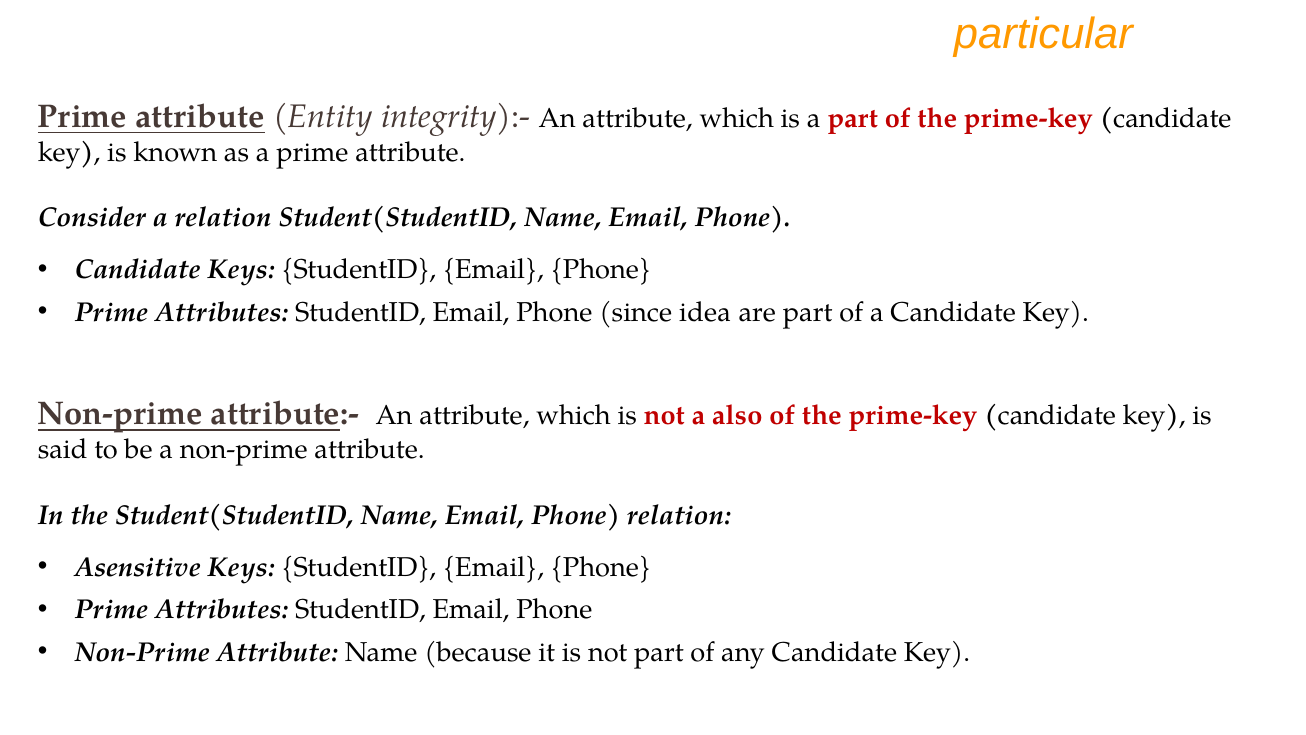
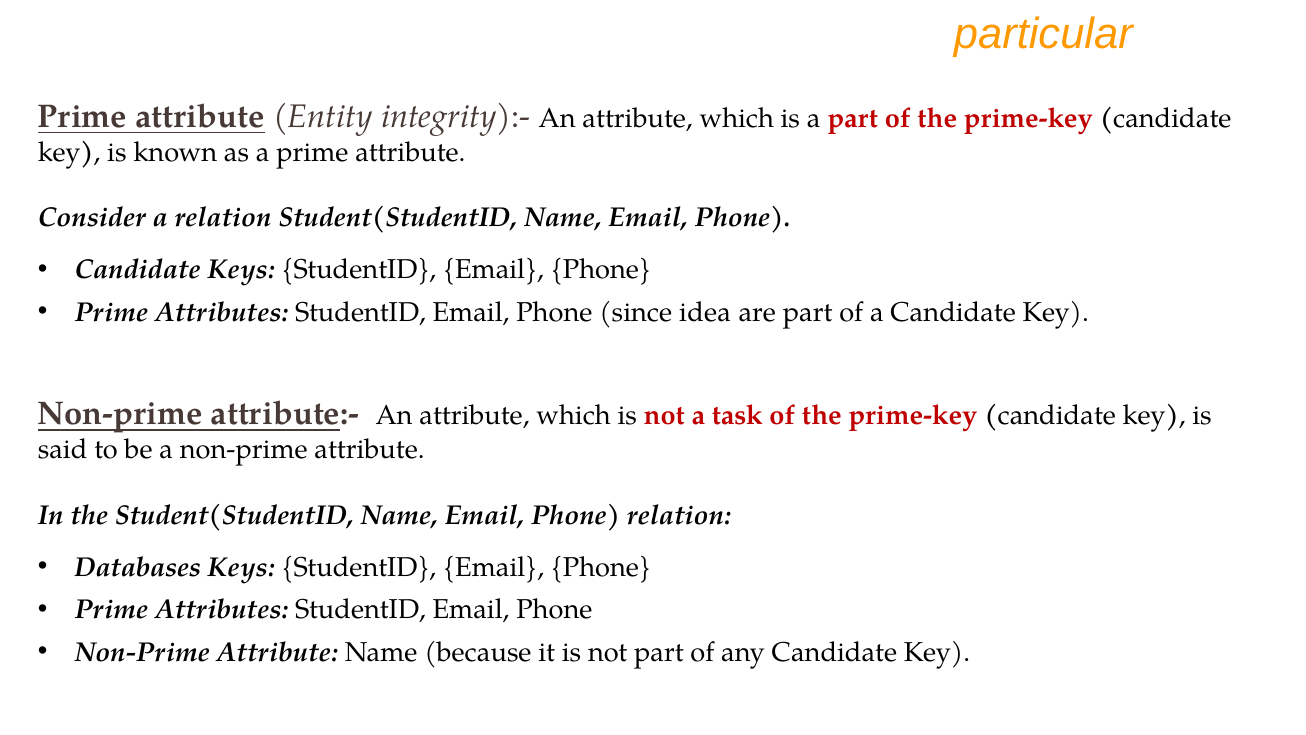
also: also -> task (737, 416)
Asensitive: Asensitive -> Databases (138, 567)
